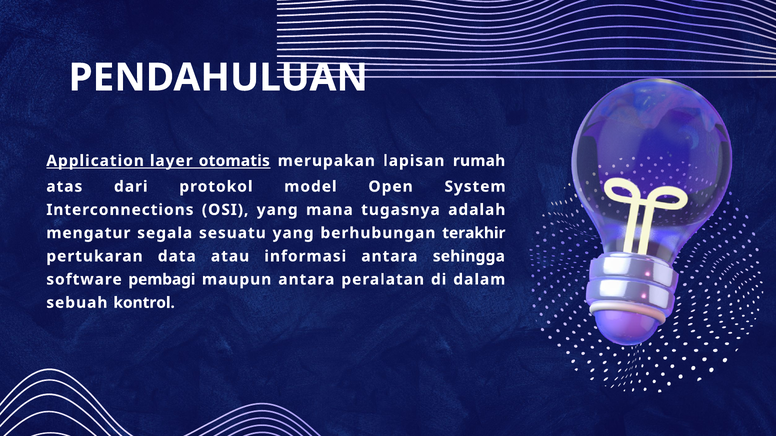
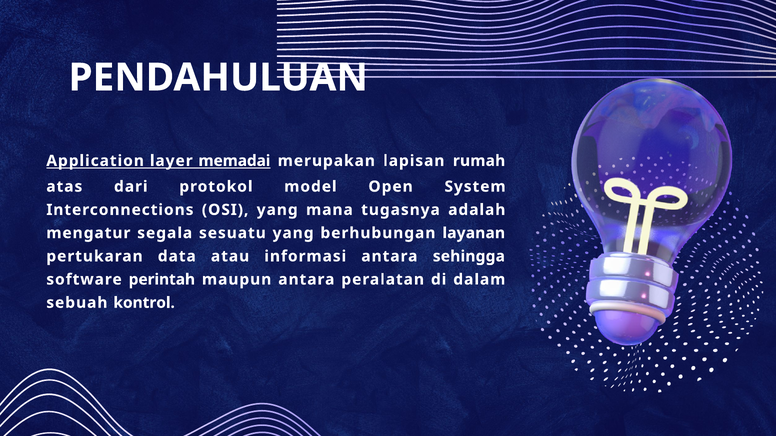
otomatis: otomatis -> memadai (234, 161)
terakhir: terakhir -> layanan (474, 233)
pembagi: pembagi -> perintah (162, 280)
